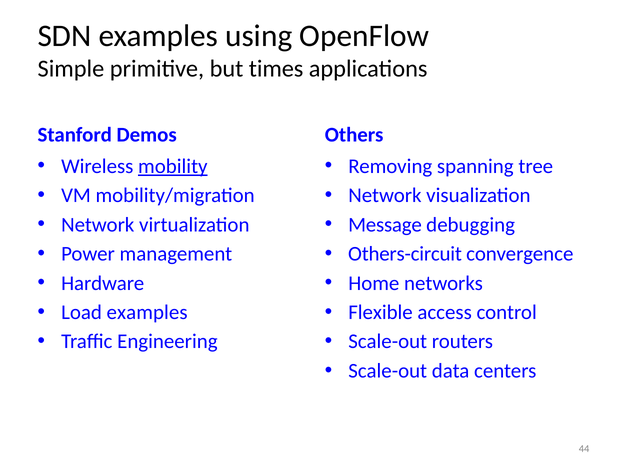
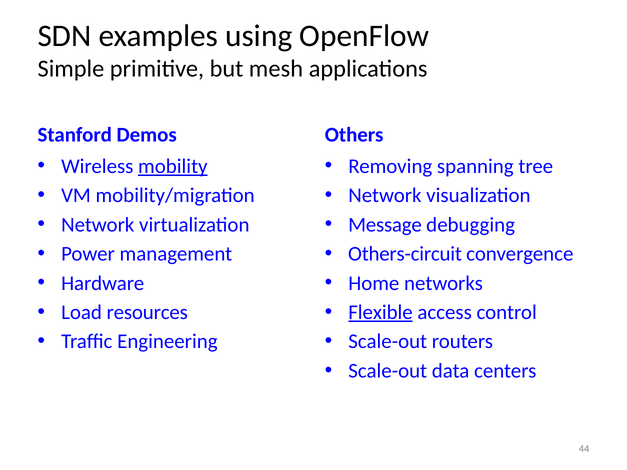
times: times -> mesh (276, 69)
Load examples: examples -> resources (147, 313)
Flexible underline: none -> present (381, 313)
